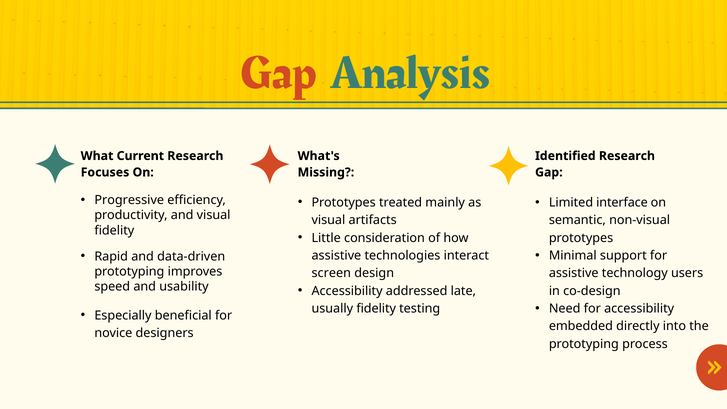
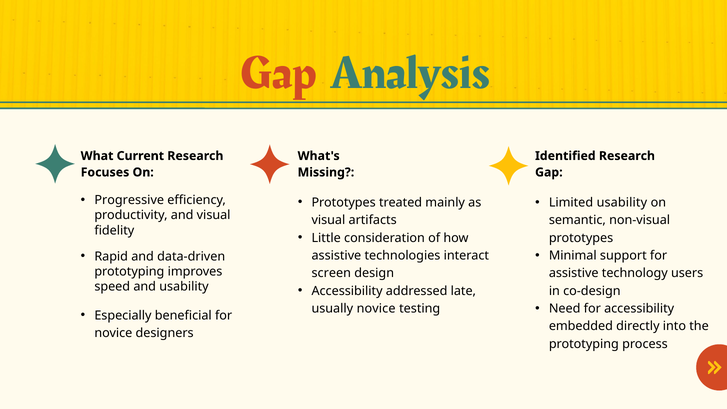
Limited interface: interface -> usability (622, 203)
usually fidelity: fidelity -> novice (376, 309)
